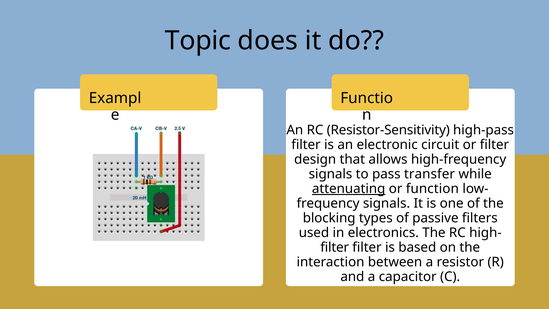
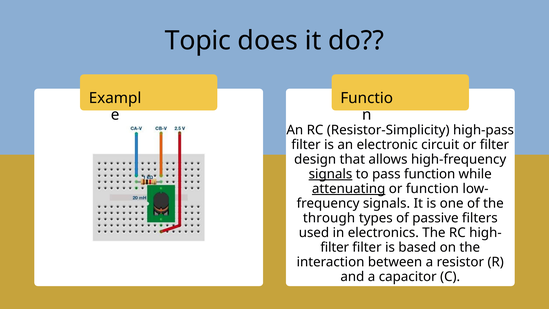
Resistor-Sensitivity: Resistor-Sensitivity -> Resistor-Simplicity (388, 130)
signals underline: none -> present (330, 174)
pass transfer: transfer -> function (430, 174)
blocking: blocking -> through (329, 218)
